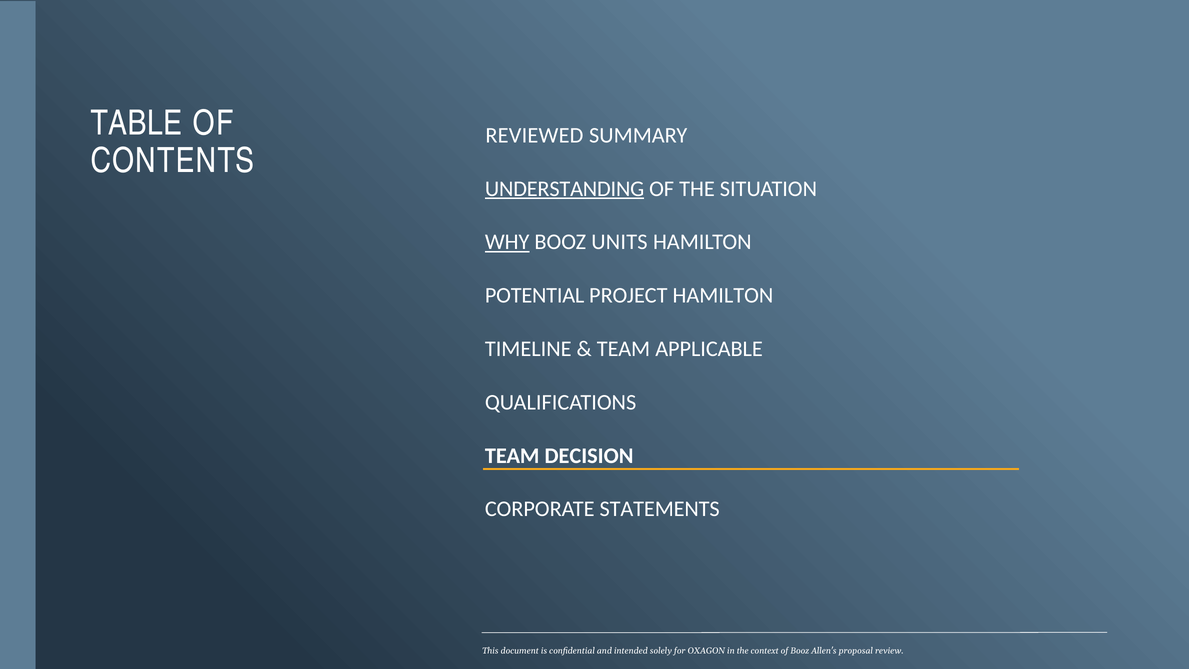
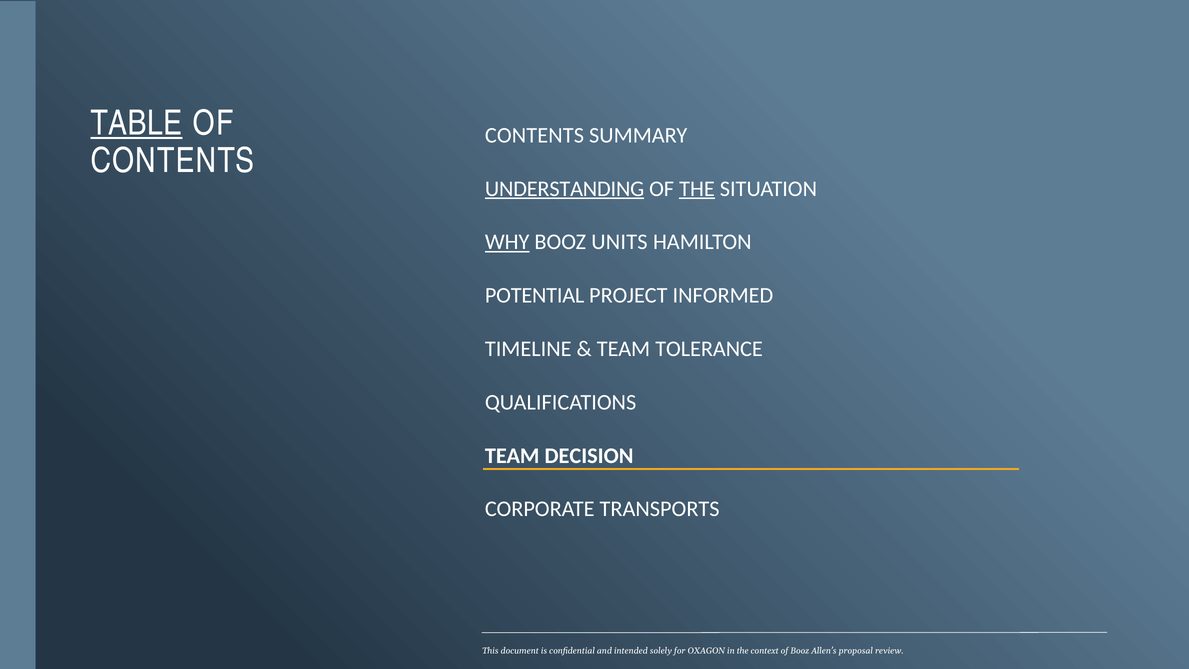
TABLE underline: none -> present (136, 123)
REVIEWED: REVIEWED -> CONTENTS (534, 135)
THE underline: none -> present (697, 189)
PROJECT HAMILTON: HAMILTON -> INFORMED (723, 295)
APPLICABLE: APPLICABLE -> TOLERANCE (709, 349)
STATEMENTS: STATEMENTS -> TRANSPORTS (660, 509)
